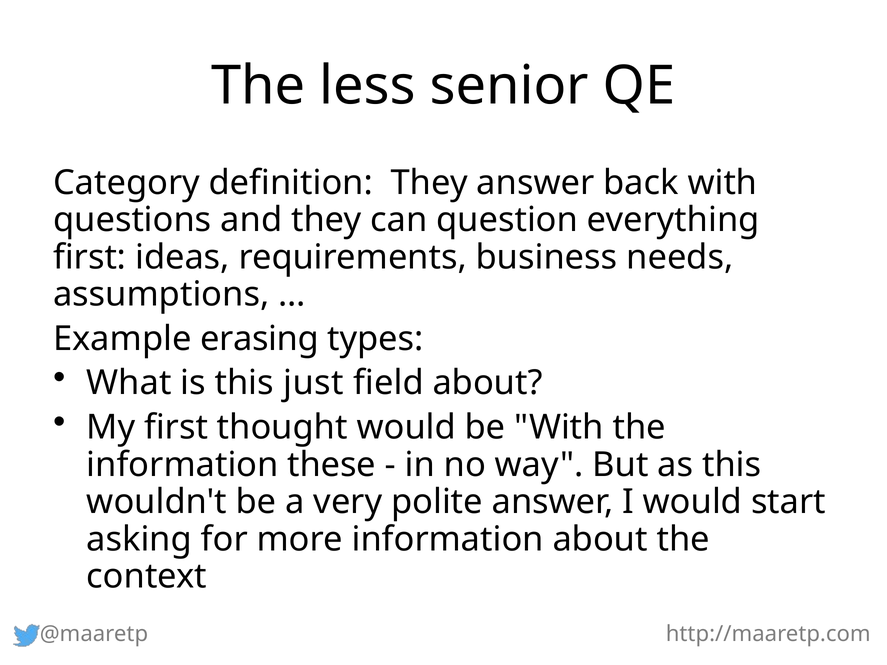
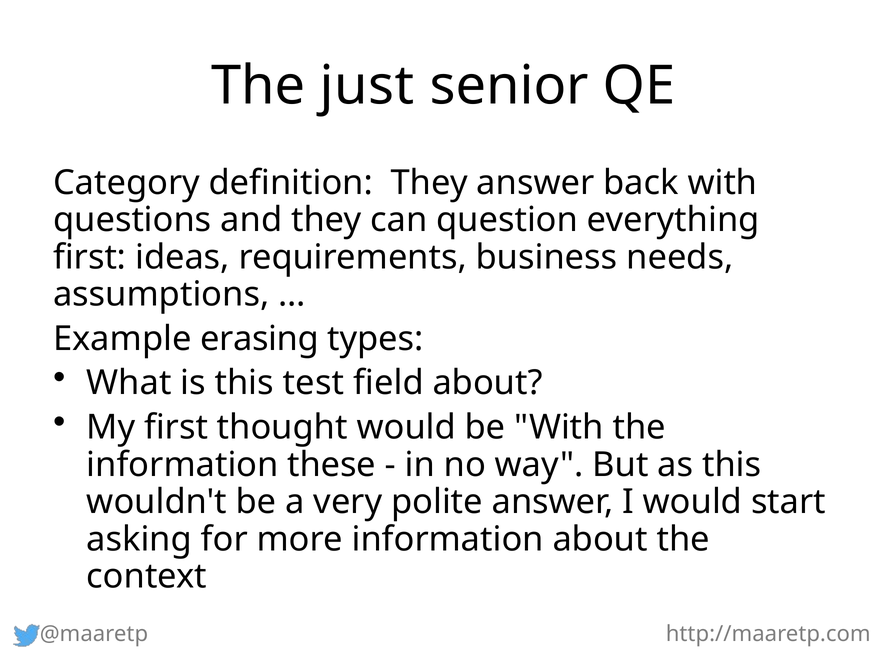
less: less -> just (367, 86)
just: just -> test (314, 383)
